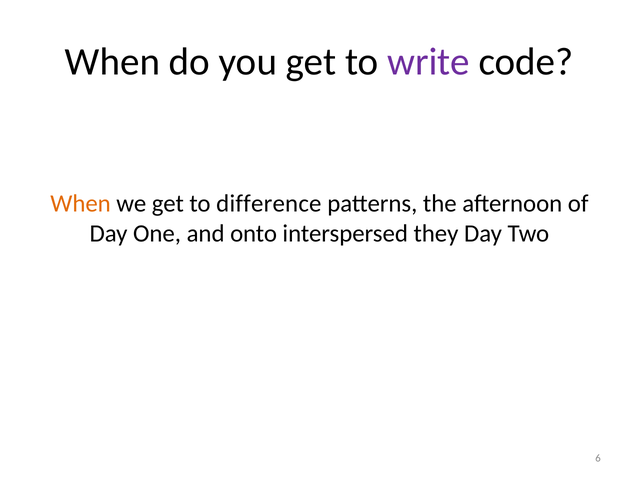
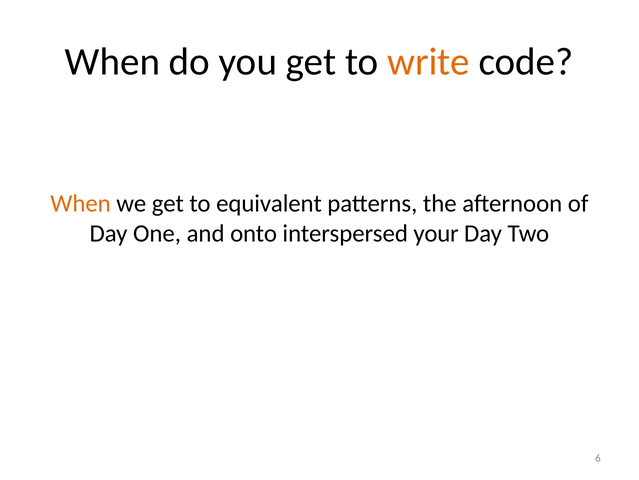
write colour: purple -> orange (429, 62)
difference: difference -> equivalent (269, 203)
they: they -> your (436, 233)
